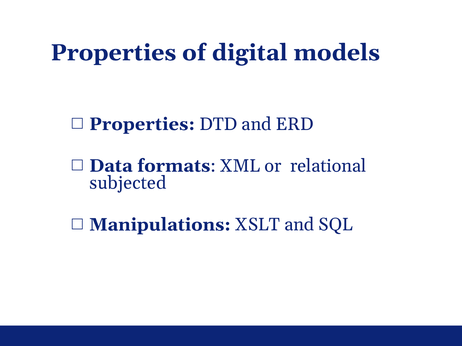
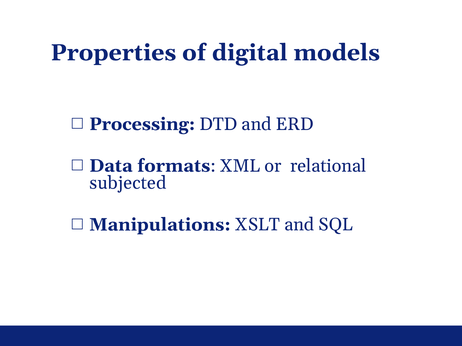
Properties: Properties -> Processing (142, 124)
